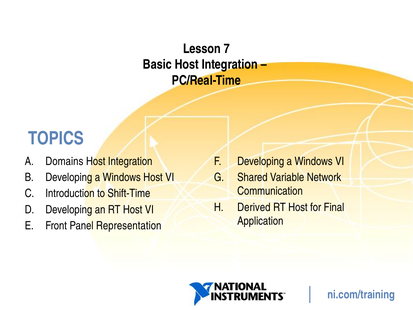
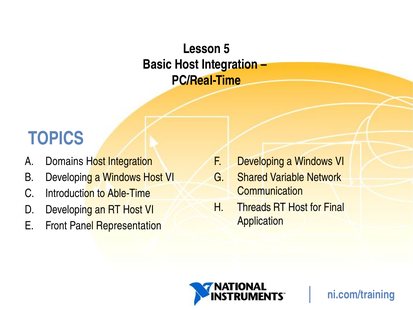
7: 7 -> 5 (227, 49)
Shift-Time: Shift-Time -> Able-Time (129, 193)
Derived: Derived -> Threads (254, 207)
